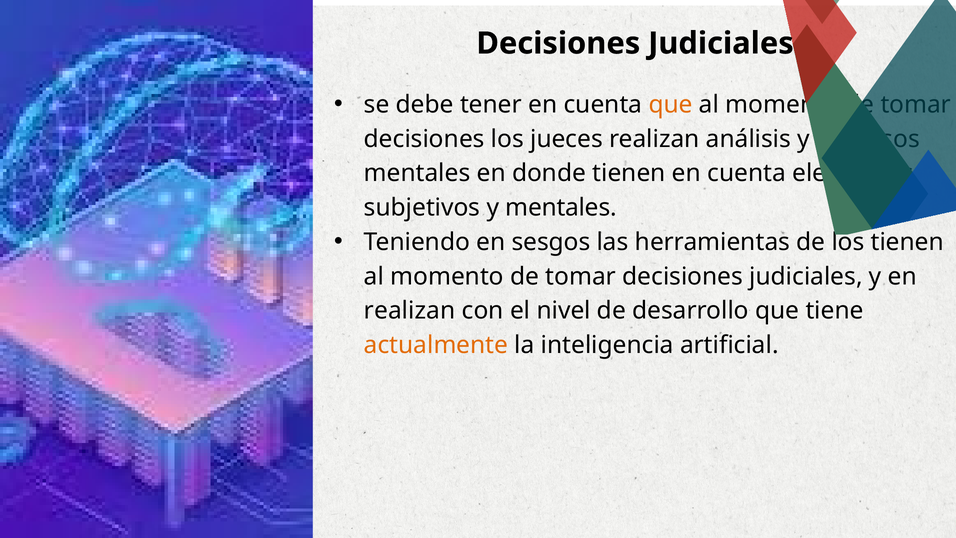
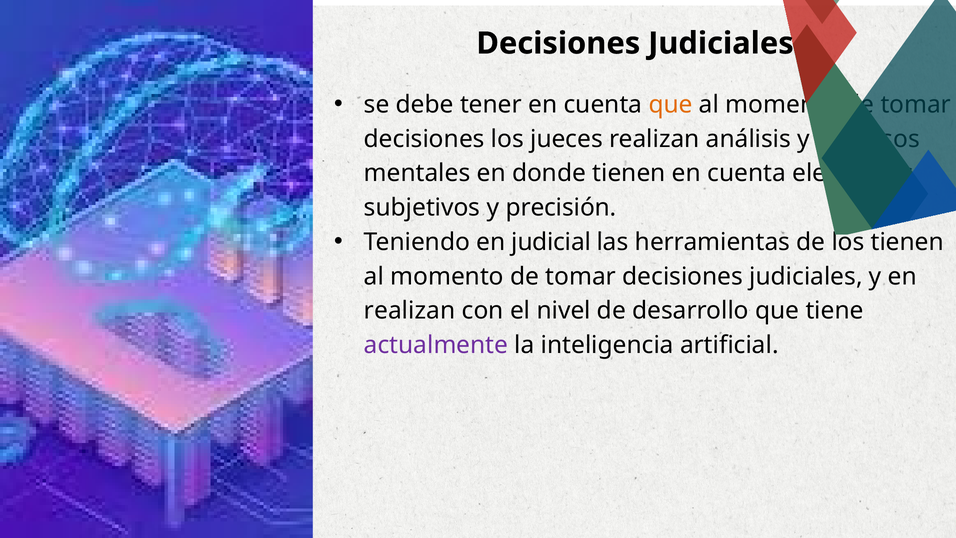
y mentales: mentales -> precisión (561, 208)
sesgos: sesgos -> judicial (551, 242)
actualmente colour: orange -> purple (436, 345)
